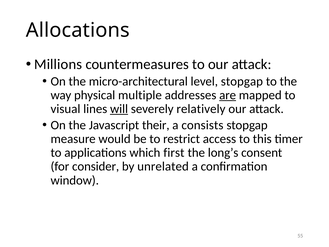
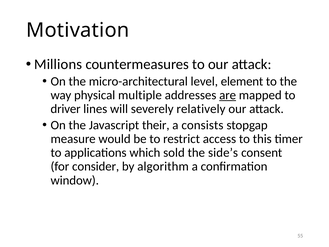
Allocations: Allocations -> Motivation (78, 30)
level stopgap: stopgap -> element (242, 81)
visual: visual -> driver (66, 109)
will underline: present -> none (119, 109)
first: first -> sold (174, 153)
long’s: long’s -> side’s (223, 153)
unrelated: unrelated -> algorithm (163, 166)
